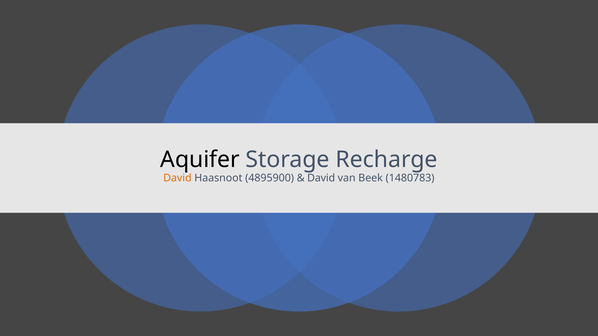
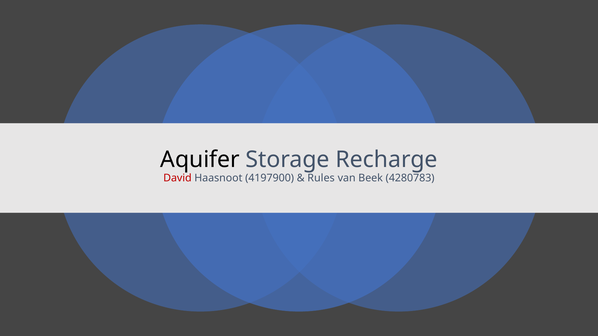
David colour: orange -> red (177, 178)
4895900: 4895900 -> 4197900 (270, 178)
David: David -> Rules (321, 178)
1480783: 1480783 -> 4280783 (410, 178)
